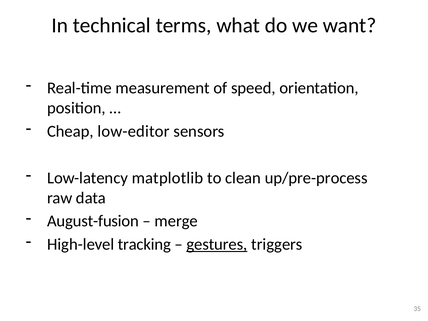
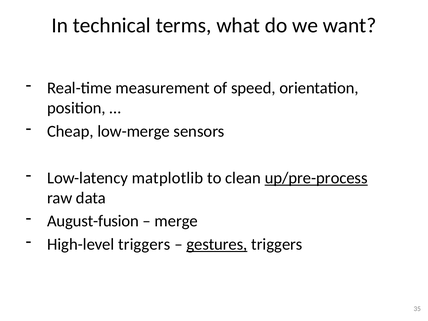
low-editor: low-editor -> low-merge (134, 131)
up/pre-process underline: none -> present (316, 178)
High-level tracking: tracking -> triggers (144, 244)
